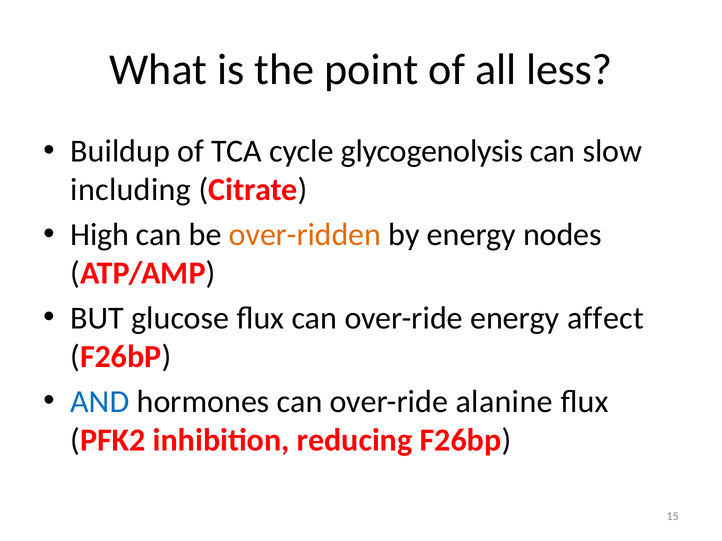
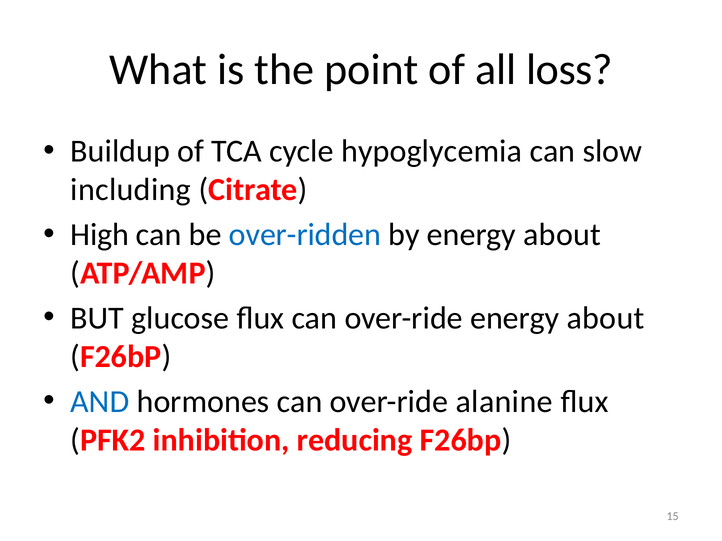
less: less -> loss (569, 70)
glycogenolysis: glycogenolysis -> hypoglycemia (432, 151)
over-ridden colour: orange -> blue (305, 235)
by energy nodes: nodes -> about (562, 235)
over-ride energy affect: affect -> about (606, 318)
